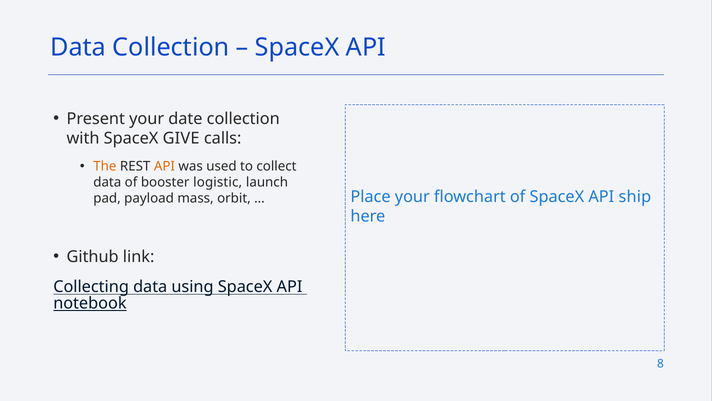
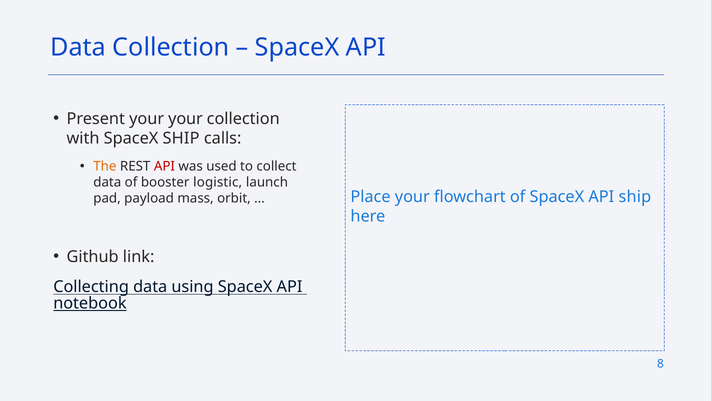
your date: date -> your (186, 119)
SpaceX GIVE: GIVE -> SHIP (181, 138)
API colour: orange -> red (164, 166)
